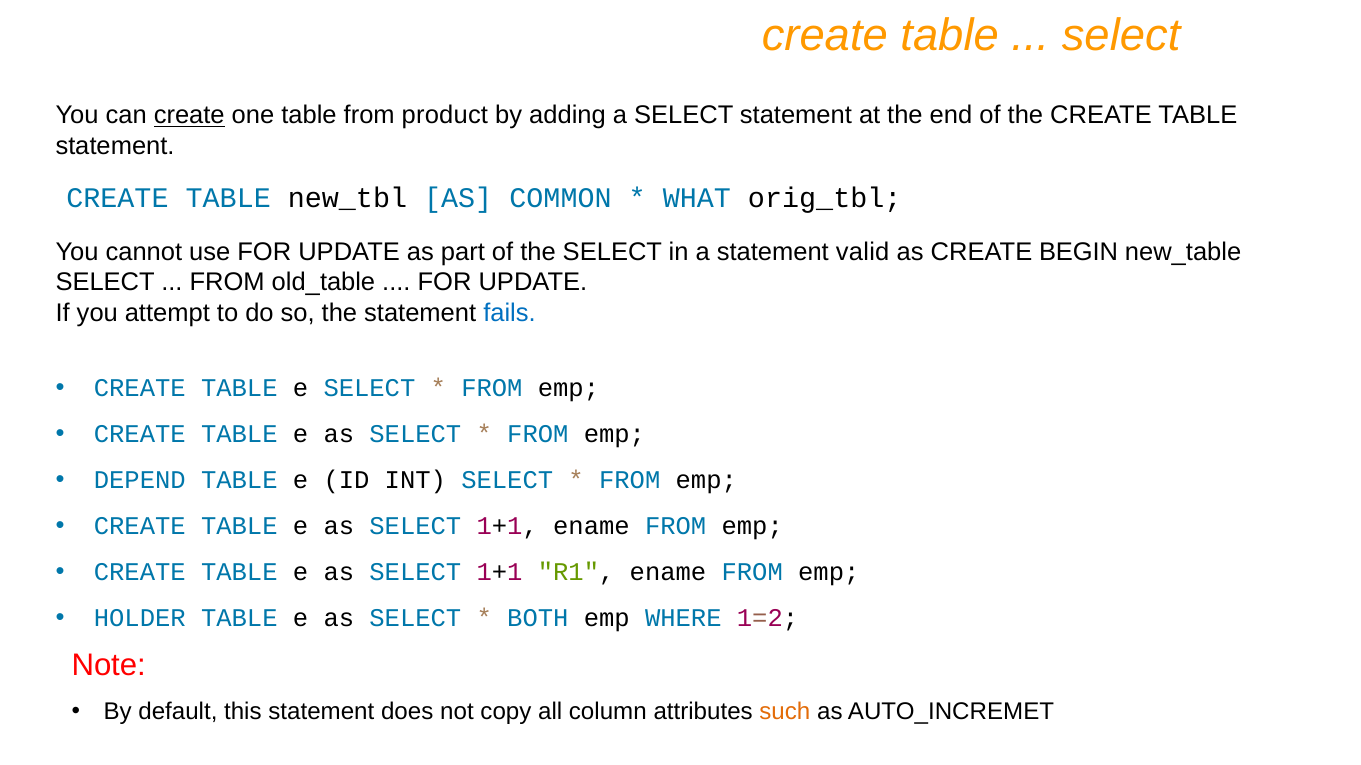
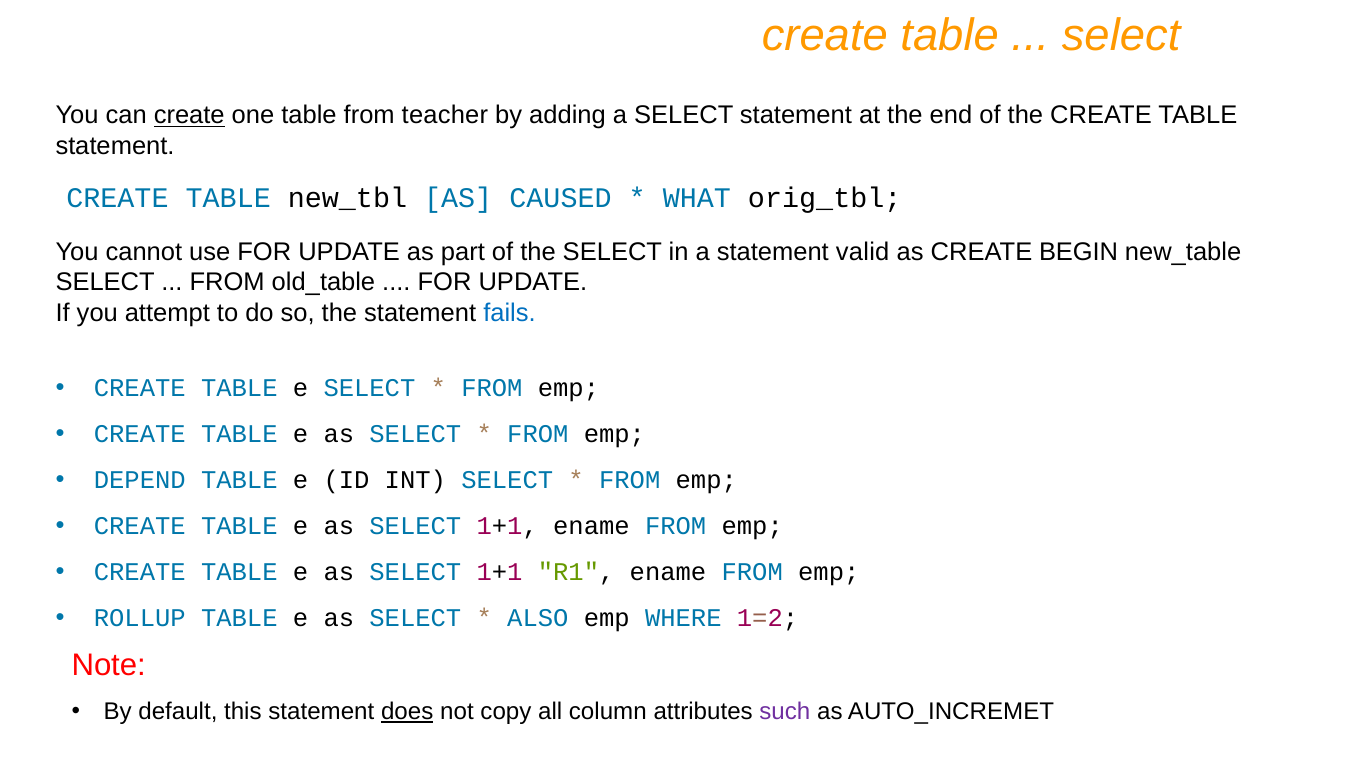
product: product -> teacher (445, 116)
COMMON: COMMON -> CAUSED (561, 199)
HOLDER: HOLDER -> ROLLUP (140, 618)
BOTH: BOTH -> ALSO (538, 618)
does underline: none -> present (407, 712)
such colour: orange -> purple (785, 712)
